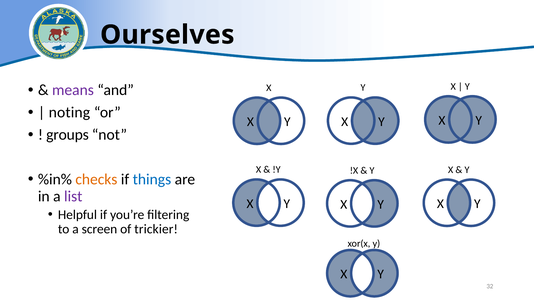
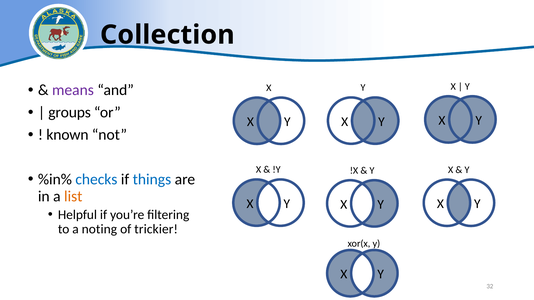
Ourselves: Ourselves -> Collection (167, 35)
noting: noting -> groups (70, 113)
groups: groups -> known (67, 135)
checks colour: orange -> blue (96, 180)
list colour: purple -> orange (73, 196)
screen: screen -> noting (99, 229)
